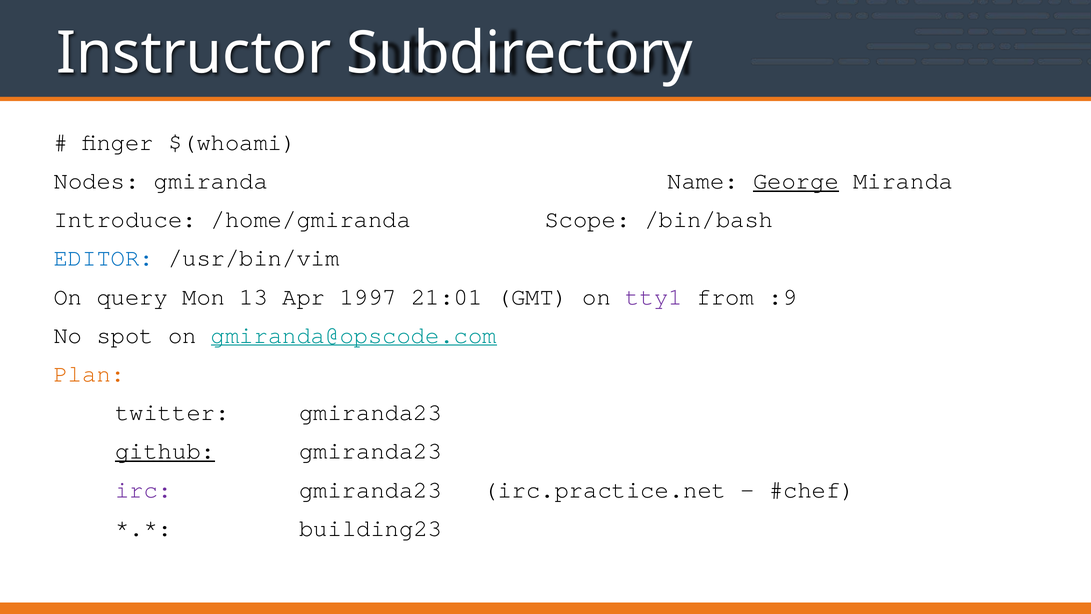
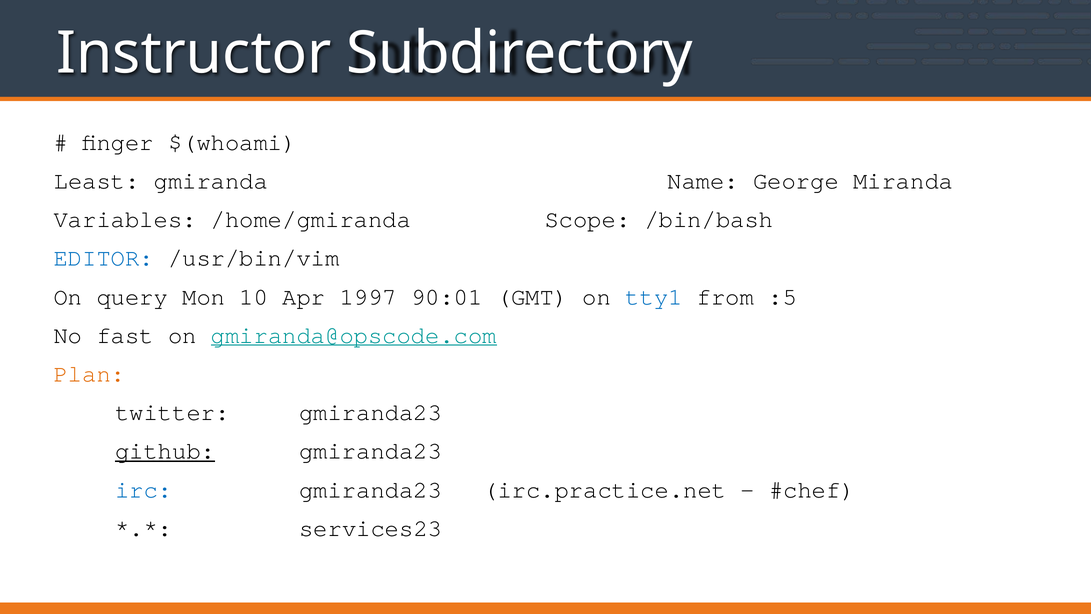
Nodes: Nodes -> Least (97, 181)
George underline: present -> none (796, 181)
Introduce: Introduce -> Variables (125, 219)
13: 13 -> 10 (254, 296)
21:01: 21:01 -> 90:01 (447, 296)
tty1 colour: purple -> blue (654, 296)
:9: :9 -> :5 (783, 296)
spot: spot -> fast (125, 335)
irc colour: purple -> blue (144, 489)
building23: building23 -> services23 (371, 528)
